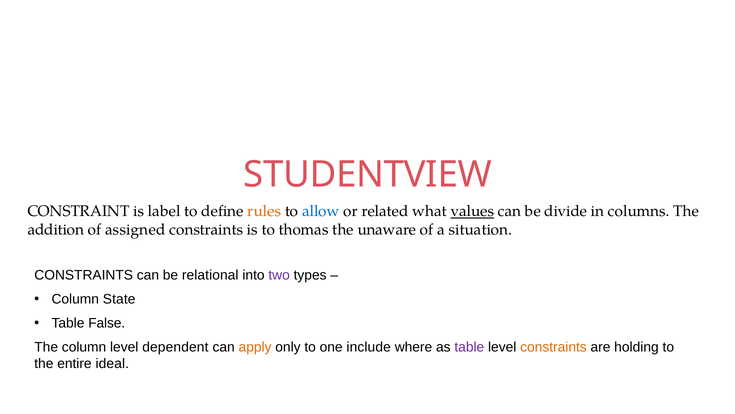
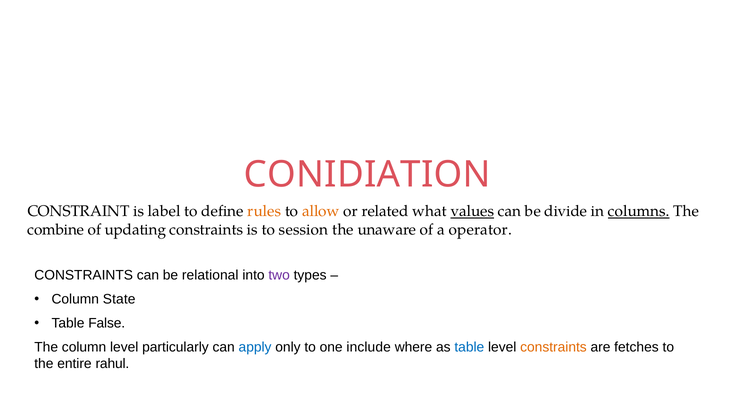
STUDENTVIEW: STUDENTVIEW -> CONIDIATION (367, 174)
allow colour: blue -> orange (321, 211)
columns underline: none -> present (639, 211)
addition: addition -> combine (56, 229)
assigned: assigned -> updating (135, 229)
thomas: thomas -> session (304, 229)
situation: situation -> operator (480, 229)
dependent: dependent -> particularly (175, 347)
apply colour: orange -> blue (255, 347)
table colour: purple -> blue (469, 347)
holding: holding -> fetches (636, 347)
ideal: ideal -> rahul (112, 363)
